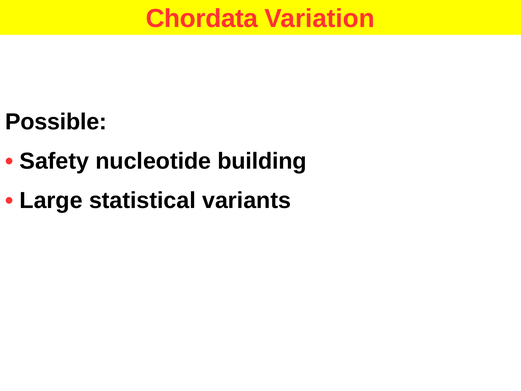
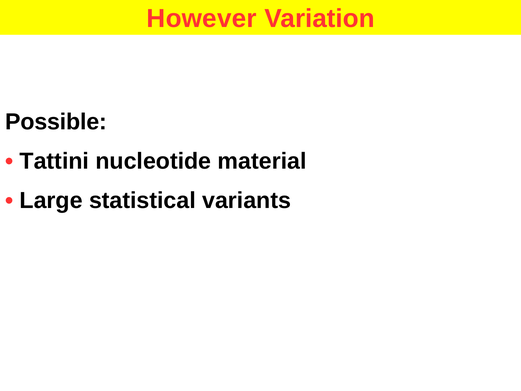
Chordata: Chordata -> However (202, 18)
Safety: Safety -> Tattini (54, 161)
building: building -> material (262, 161)
